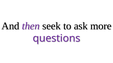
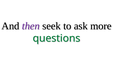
questions colour: purple -> green (56, 39)
